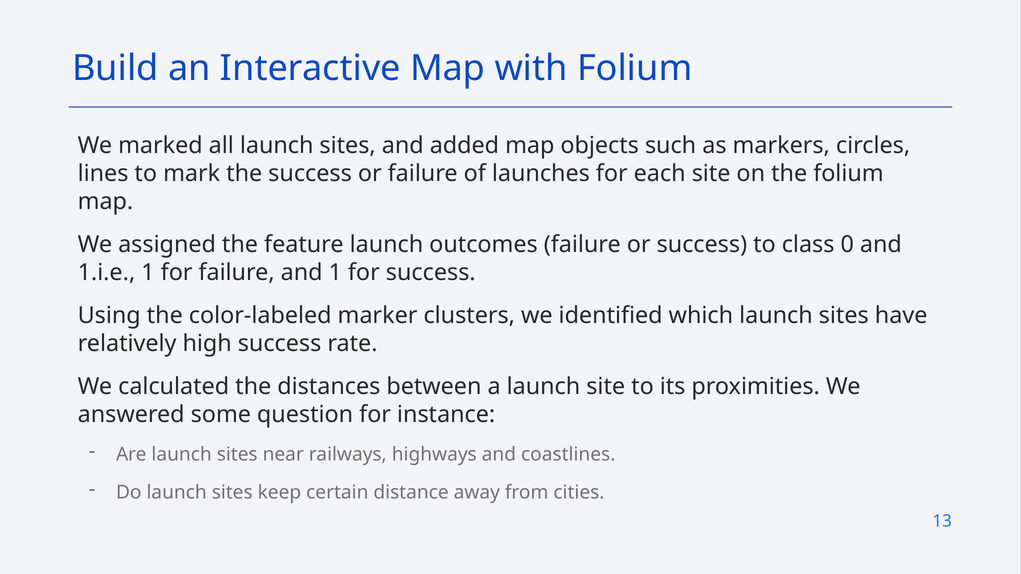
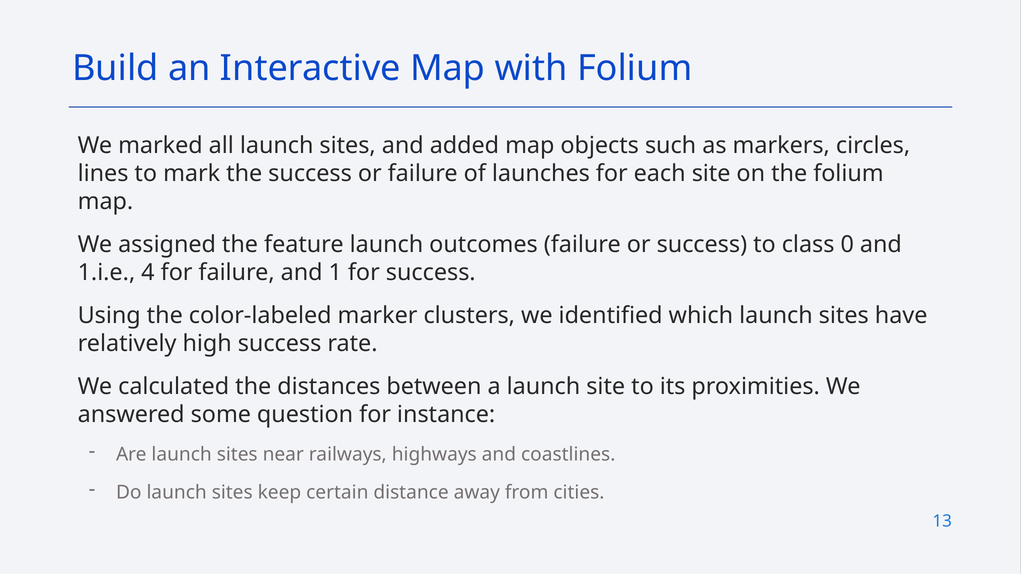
1.i.e 1: 1 -> 4 (148, 273)
